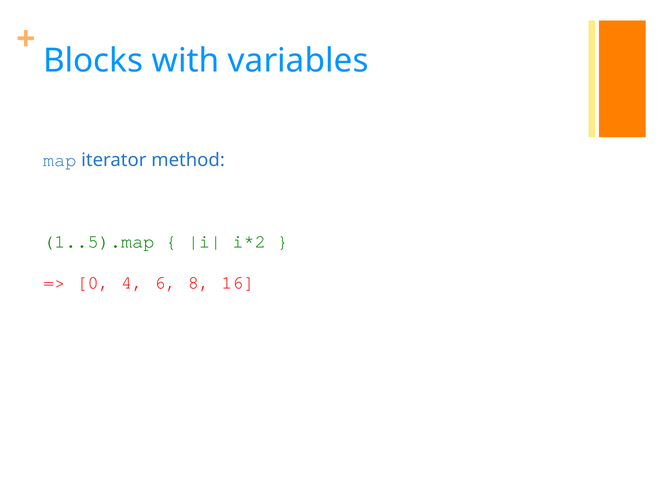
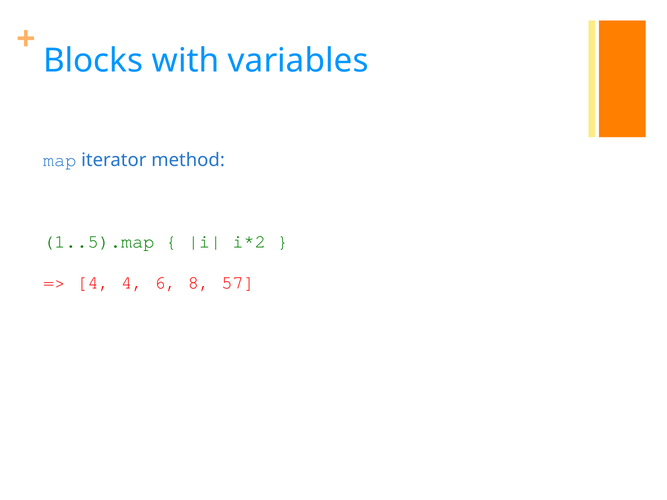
0: 0 -> 4 (93, 283)
16: 16 -> 57 (238, 283)
